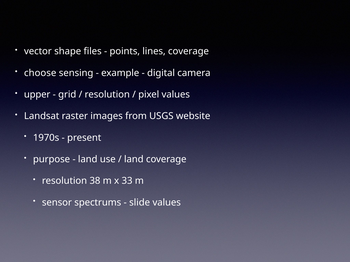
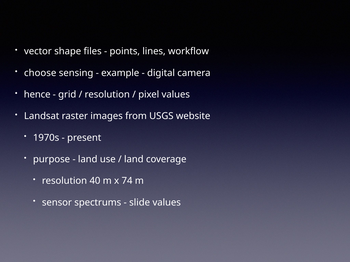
lines coverage: coverage -> workflow (188, 51)
upper: upper -> hence (37, 95)
38: 38 -> 40 (95, 181)
33: 33 -> 74 (127, 181)
